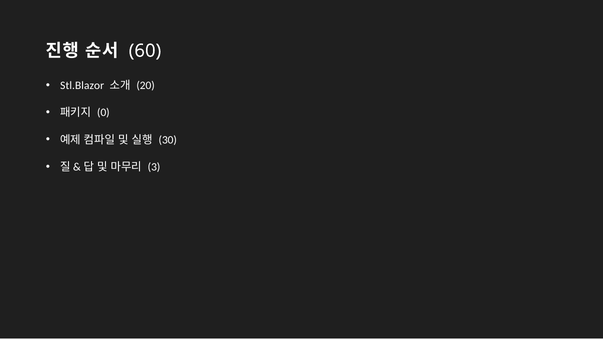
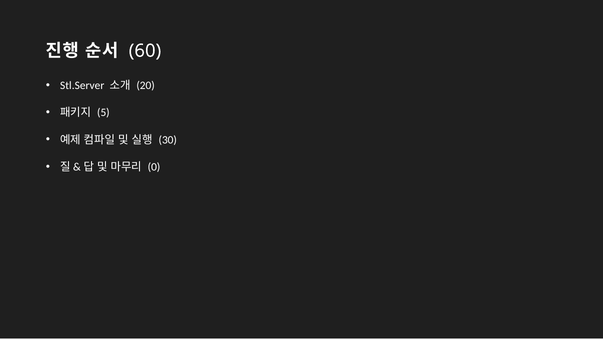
Stl.Blazor: Stl.Blazor -> Stl.Server (82, 86)
0: 0 -> 5 (103, 113)
3: 3 -> 0 (154, 167)
